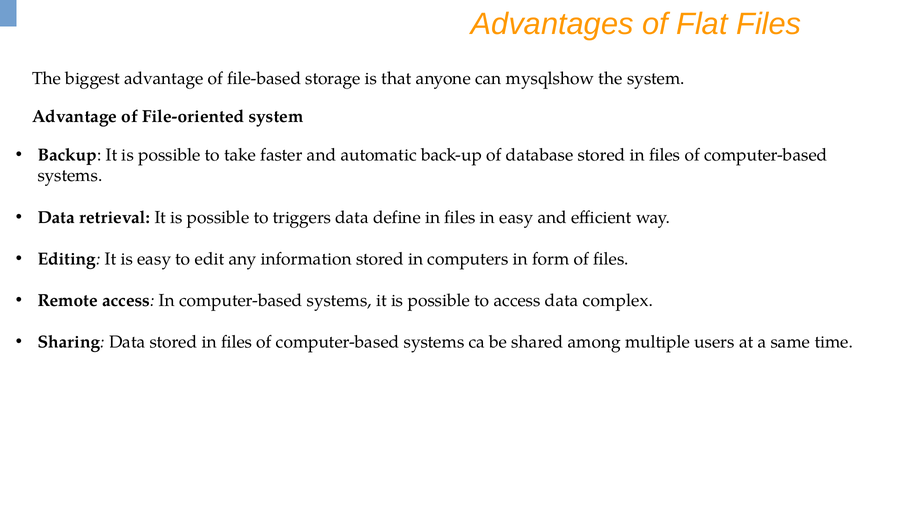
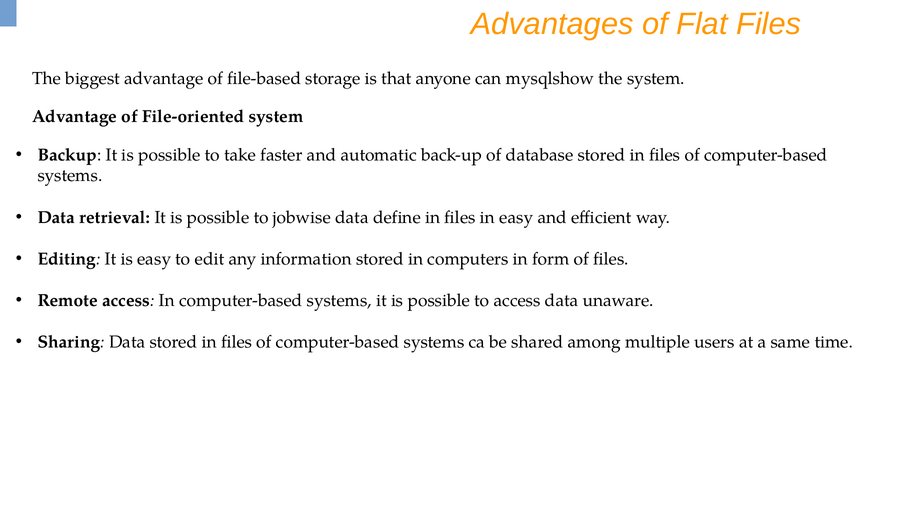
triggers: triggers -> jobwise (302, 217)
complex: complex -> unaware (618, 300)
